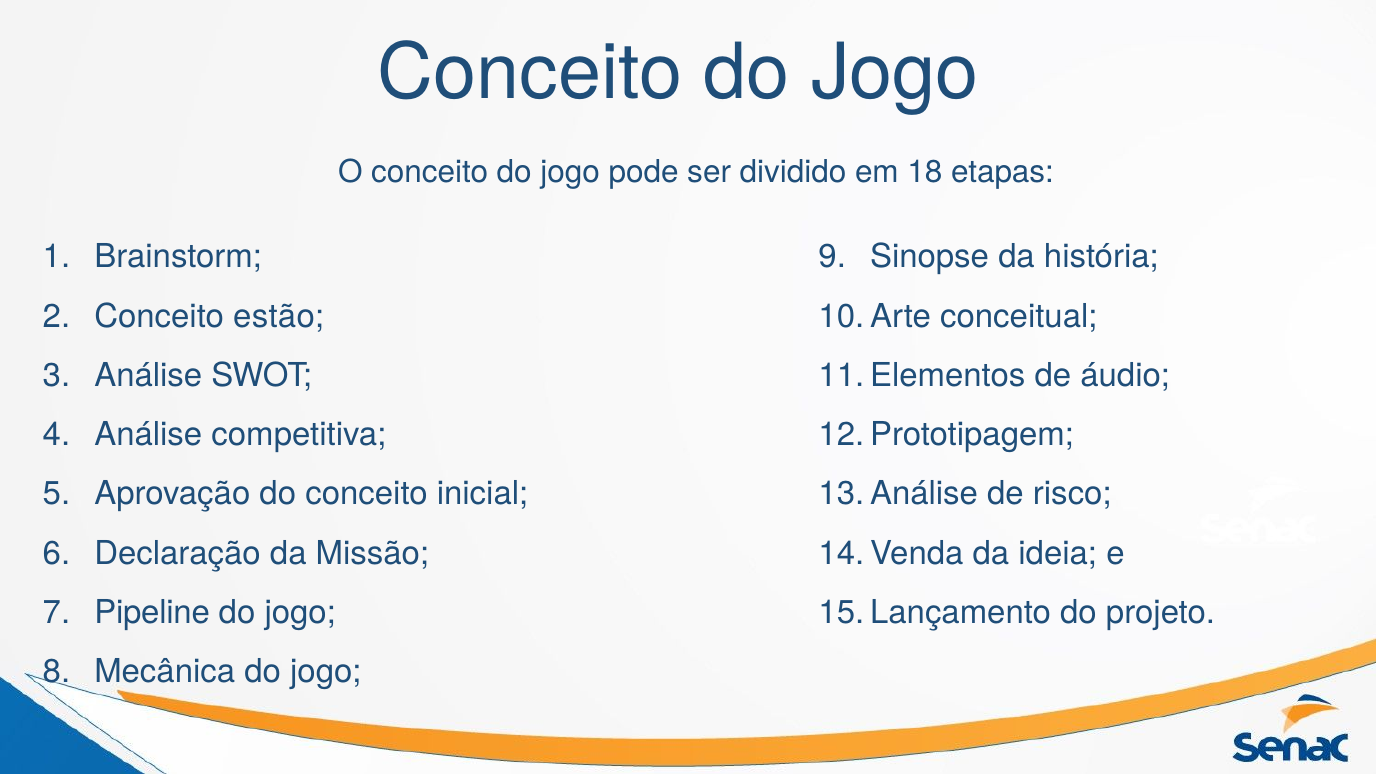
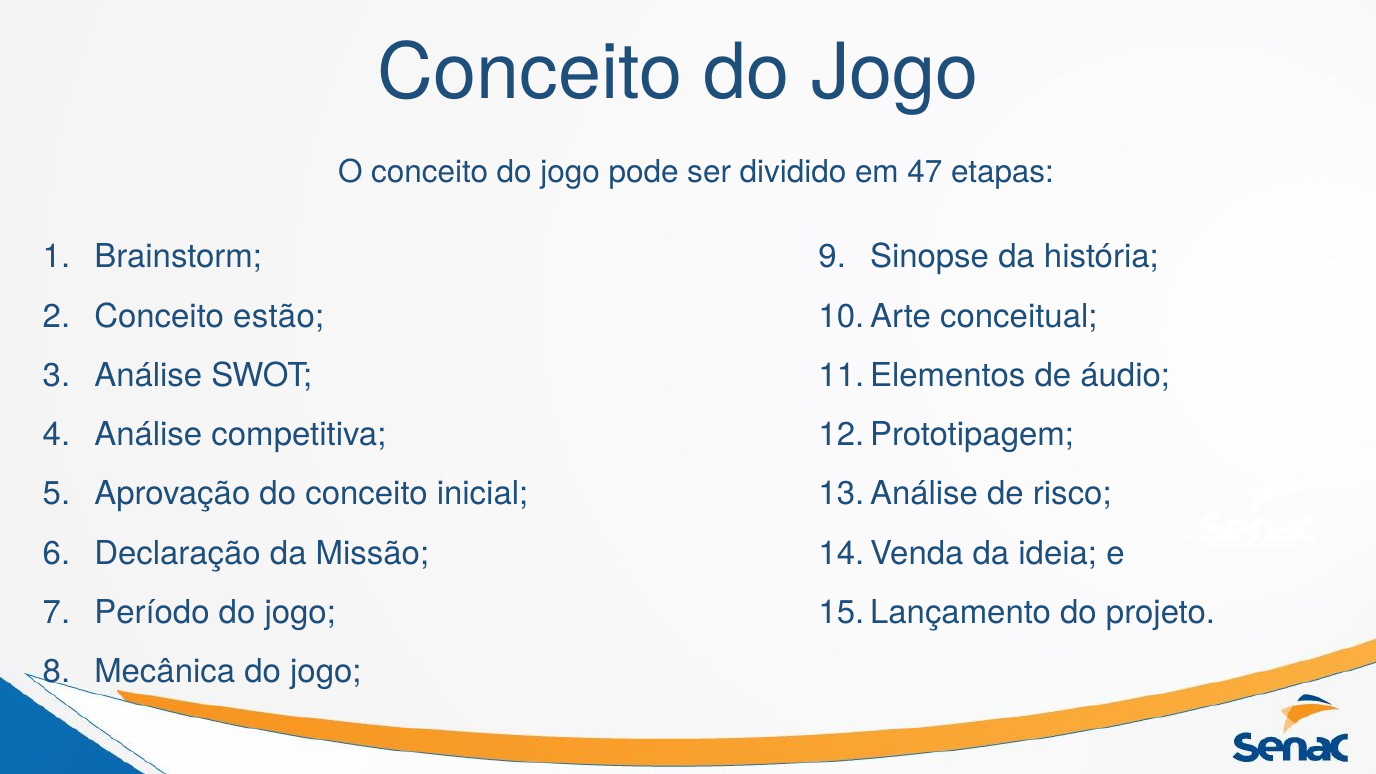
18: 18 -> 47 (925, 172)
Pipeline: Pipeline -> Período (152, 613)
